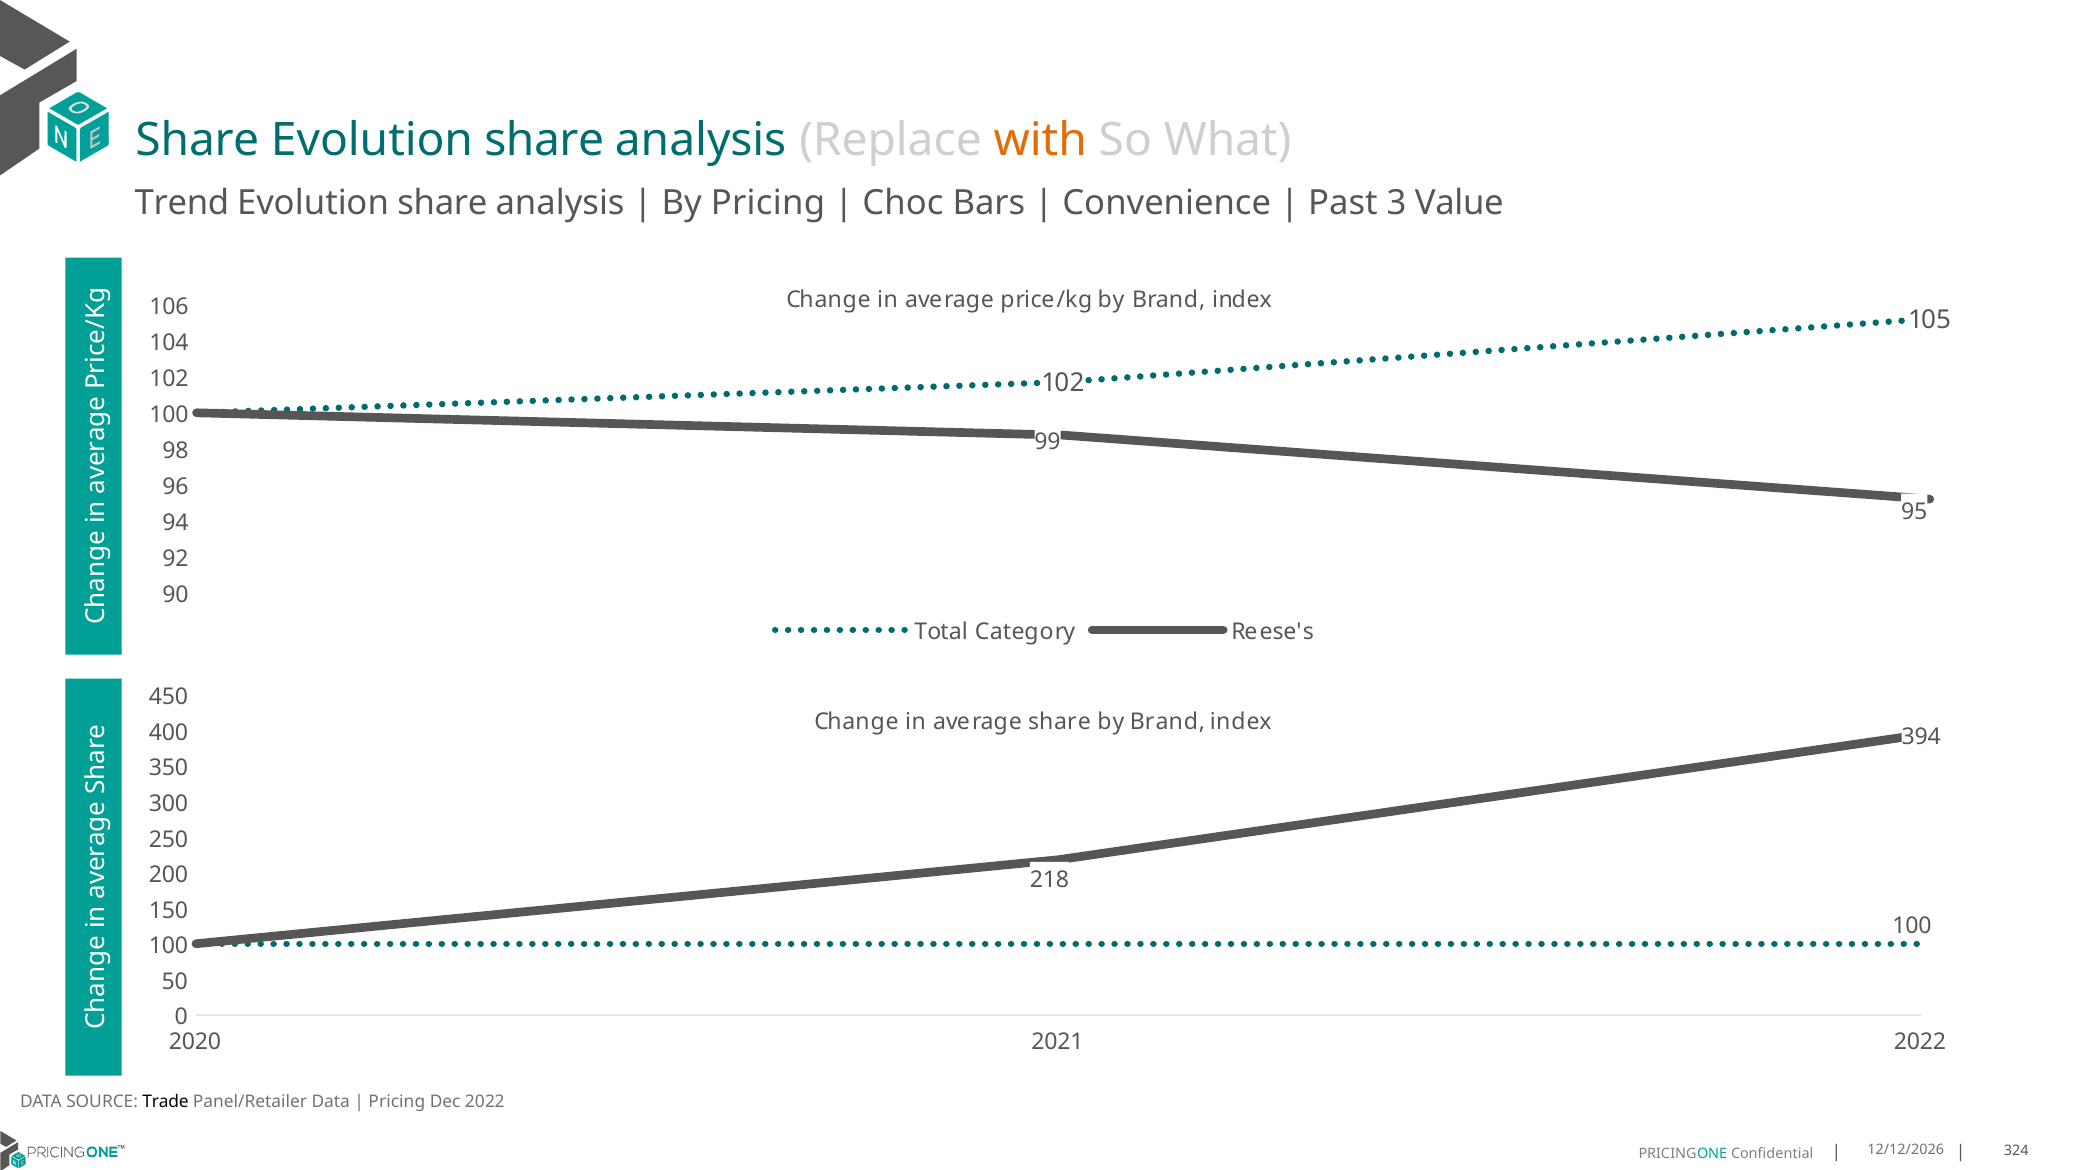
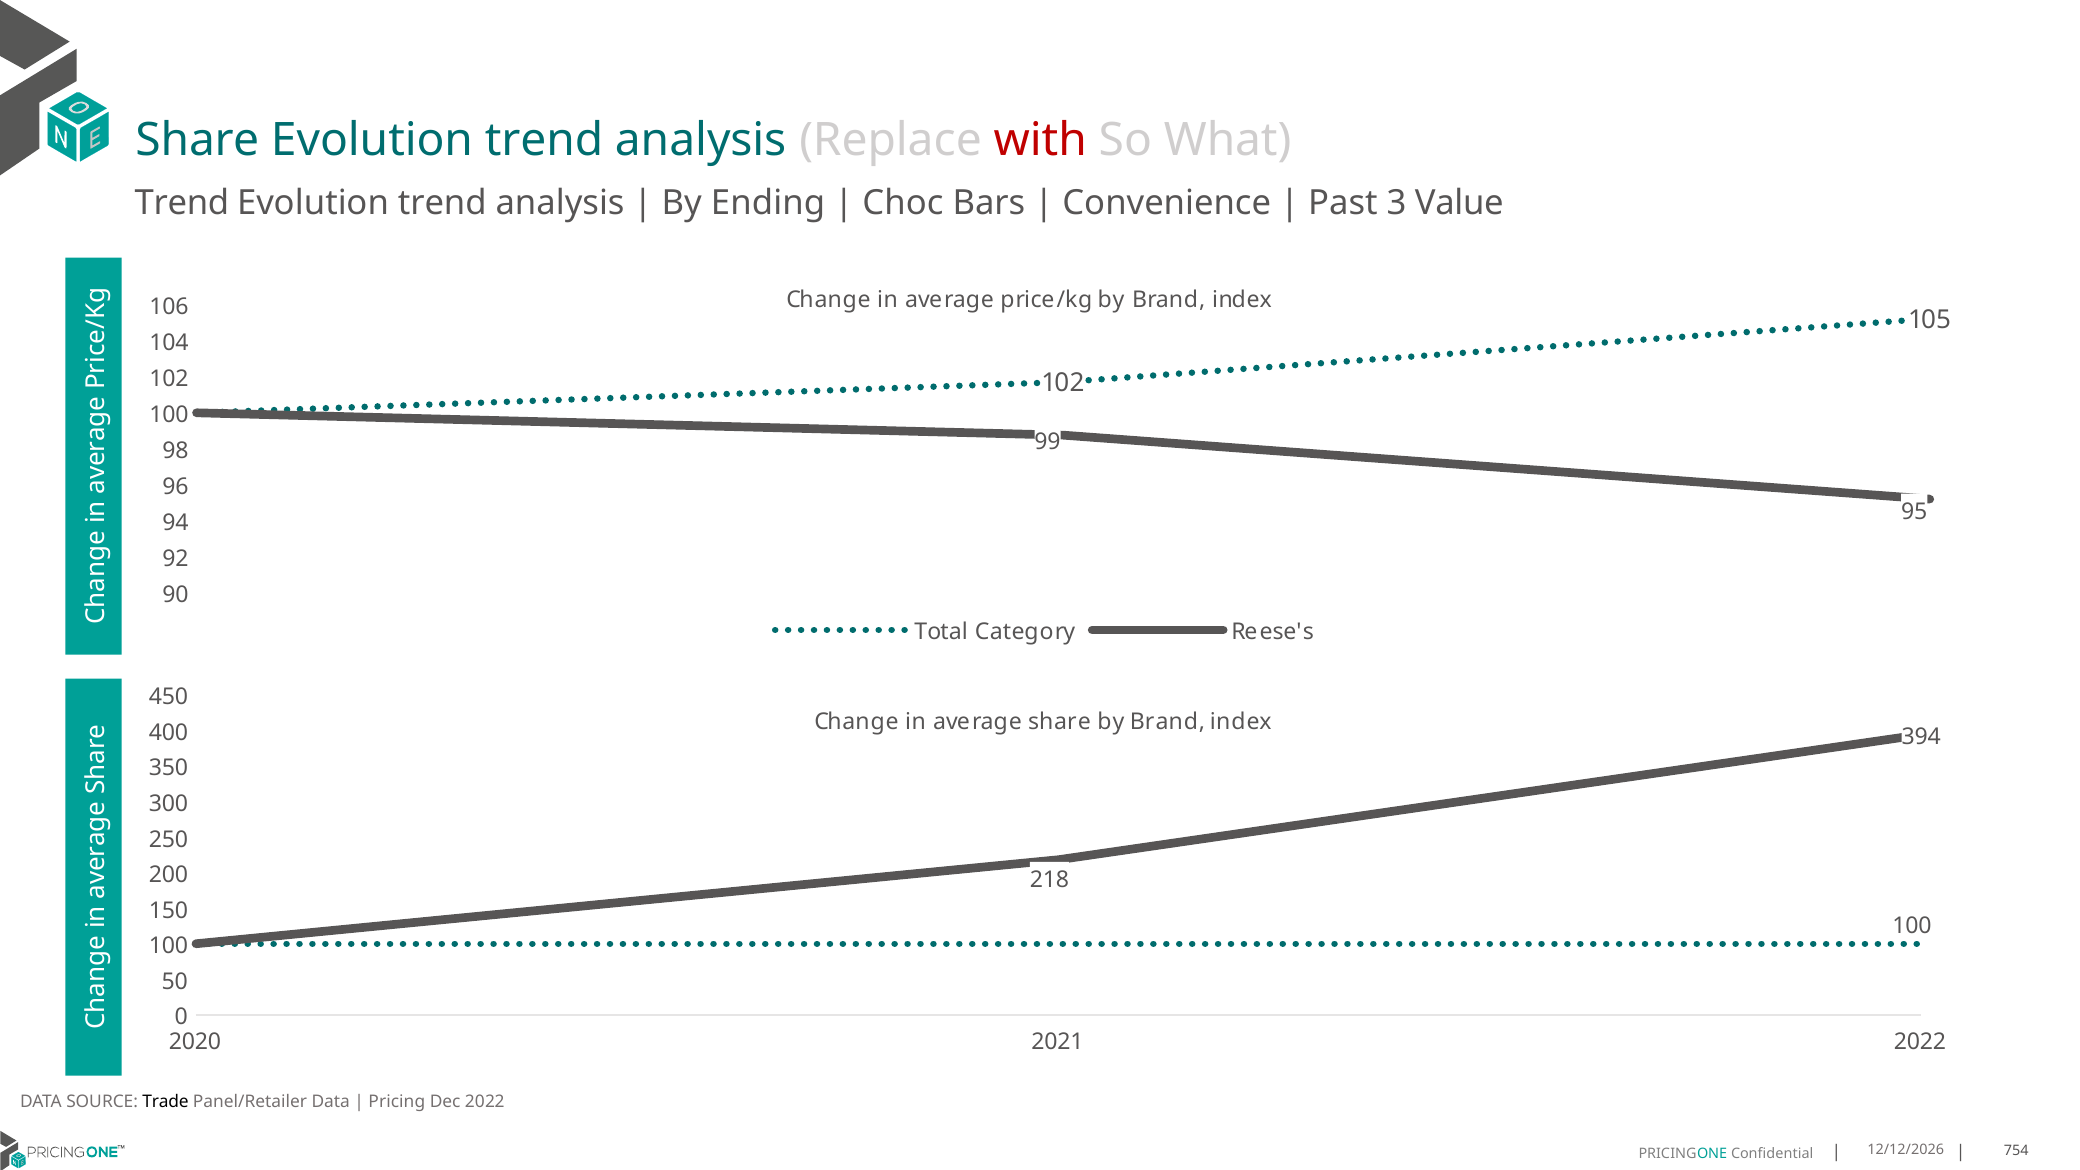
Share Evolution share: share -> trend (544, 140)
with colour: orange -> red (1040, 140)
share: share -> trend (442, 203)
By Pricing: Pricing -> Ending (768, 203)
324: 324 -> 754 (2016, 1150)
